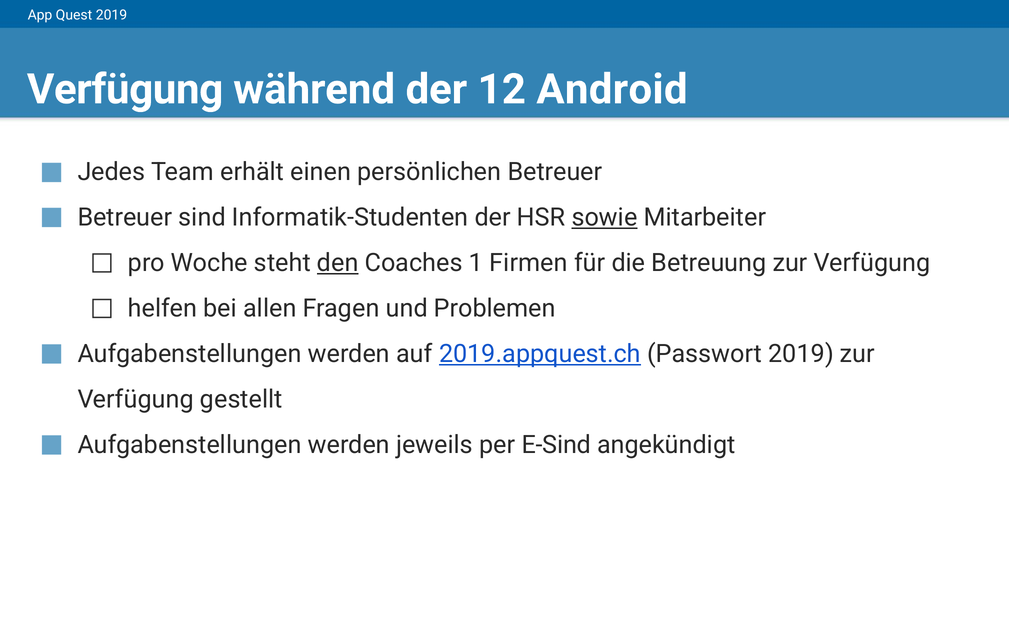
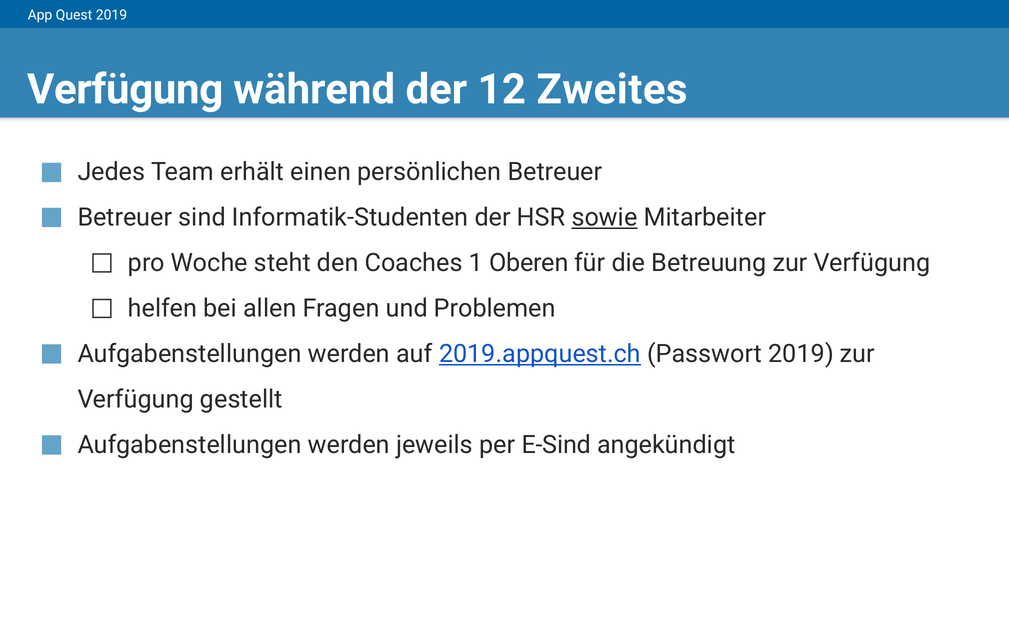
Android: Android -> Zweites (612, 89)
den underline: present -> none (338, 263)
Firmen: Firmen -> Oberen (529, 263)
